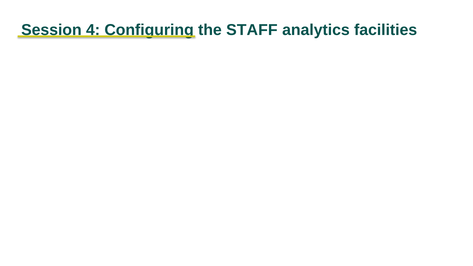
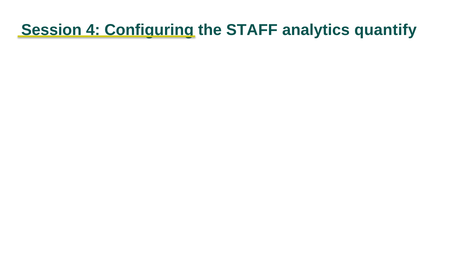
facilities: facilities -> quantify (386, 30)
